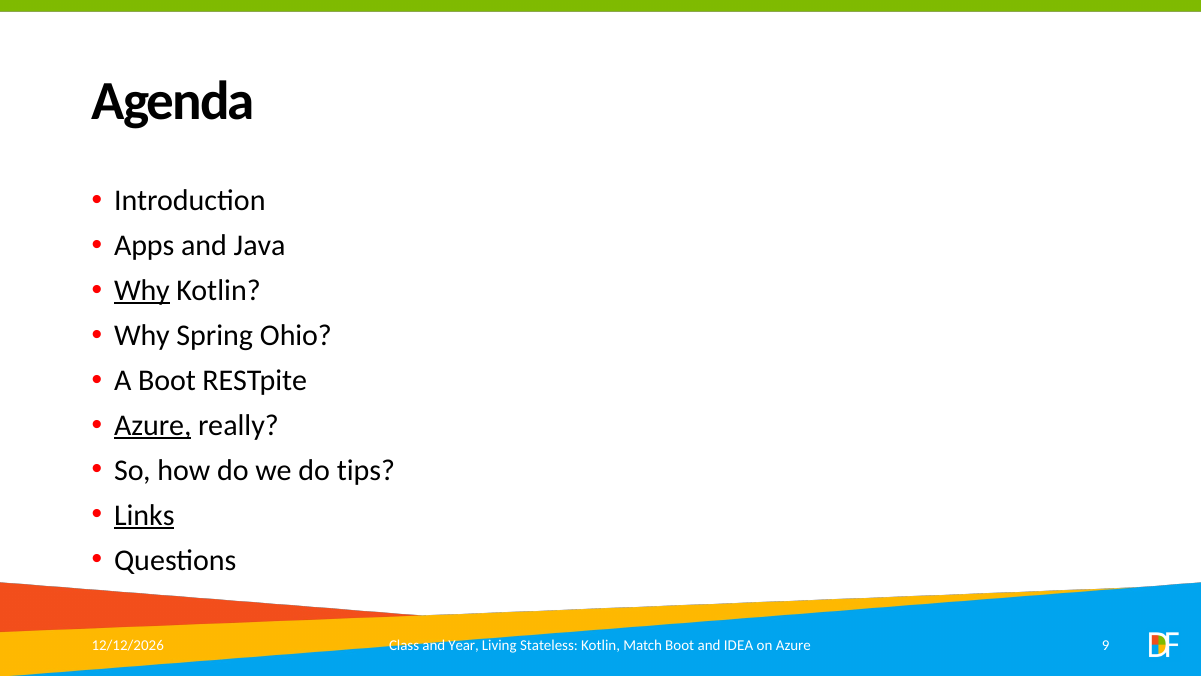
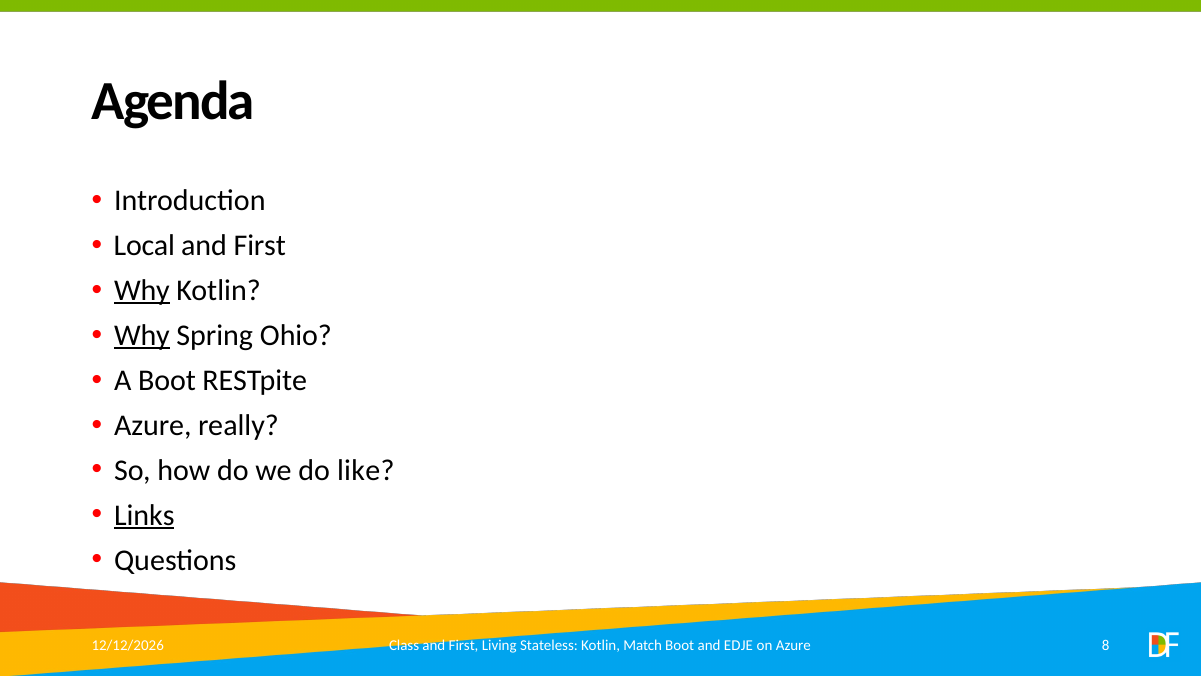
Apps: Apps -> Local (144, 245)
Java: Java -> First (260, 245)
Why underline: none -> present (142, 335)
Azure underline: present -> none (153, 425)
tips: tips -> like (366, 470)
Year: Year -> First (464, 645)
IDEA: IDEA -> EDJE (738, 645)
9: 9 -> 8 (1106, 645)
